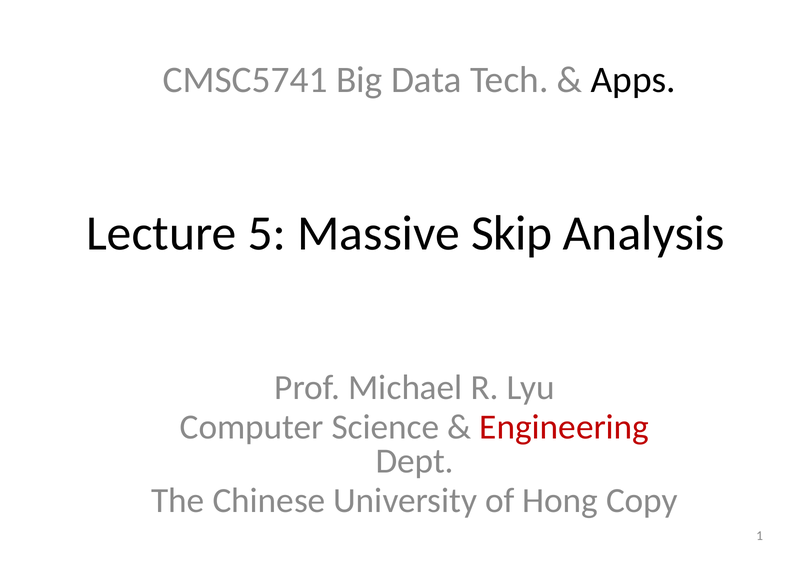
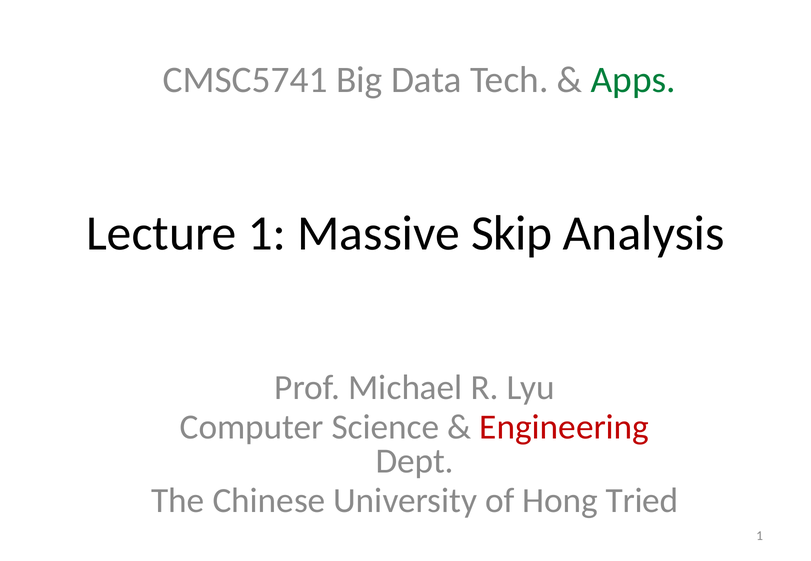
Apps colour: black -> green (633, 80)
Lecture 5: 5 -> 1 (267, 233)
Copy: Copy -> Tried (642, 501)
